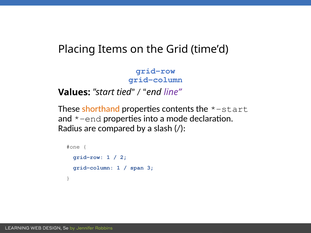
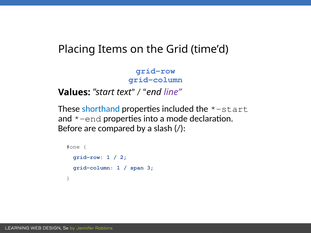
tied: tied -> text (124, 92)
shorthand colour: orange -> blue (101, 109)
contents: contents -> included (178, 109)
Radius: Radius -> Before (70, 129)
